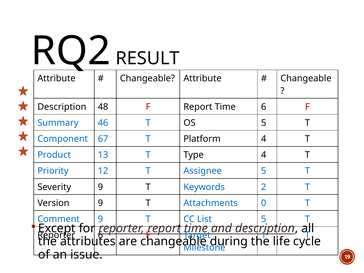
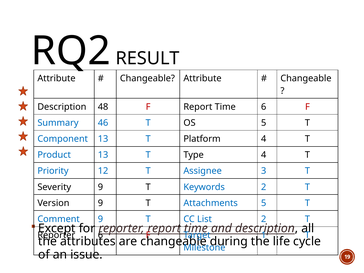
Component 67: 67 -> 13 (103, 139)
Assignee 5: 5 -> 3 (264, 171)
Attachments 0: 0 -> 5 (264, 203)
List 5: 5 -> 2 (264, 219)
